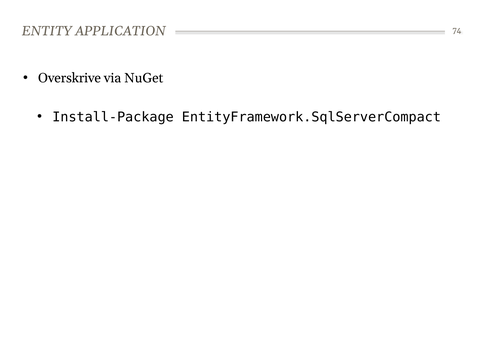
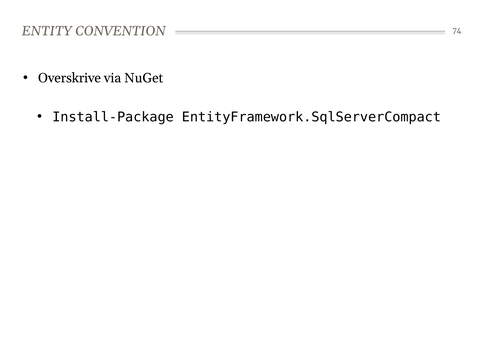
APPLICATION: APPLICATION -> CONVENTION (120, 31)
